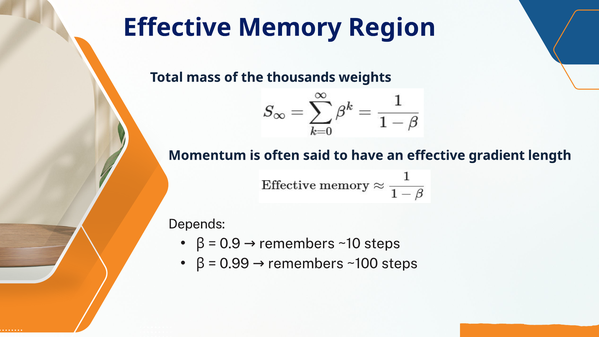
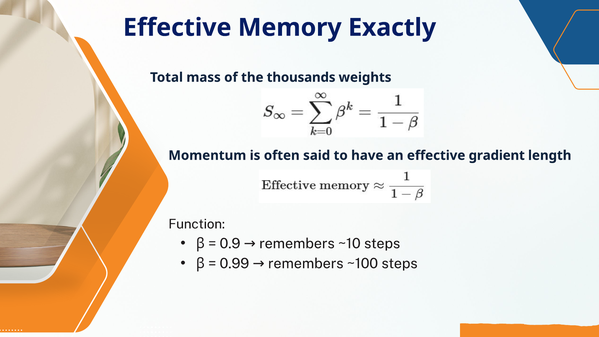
Region: Region -> Exactly (392, 28)
Depends: Depends -> Function (197, 224)
